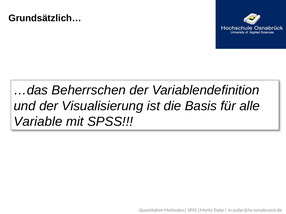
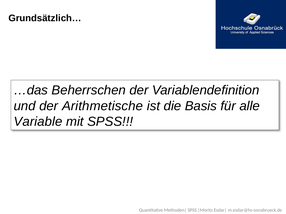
Visualisierung: Visualisierung -> Arithmetische (102, 106)
